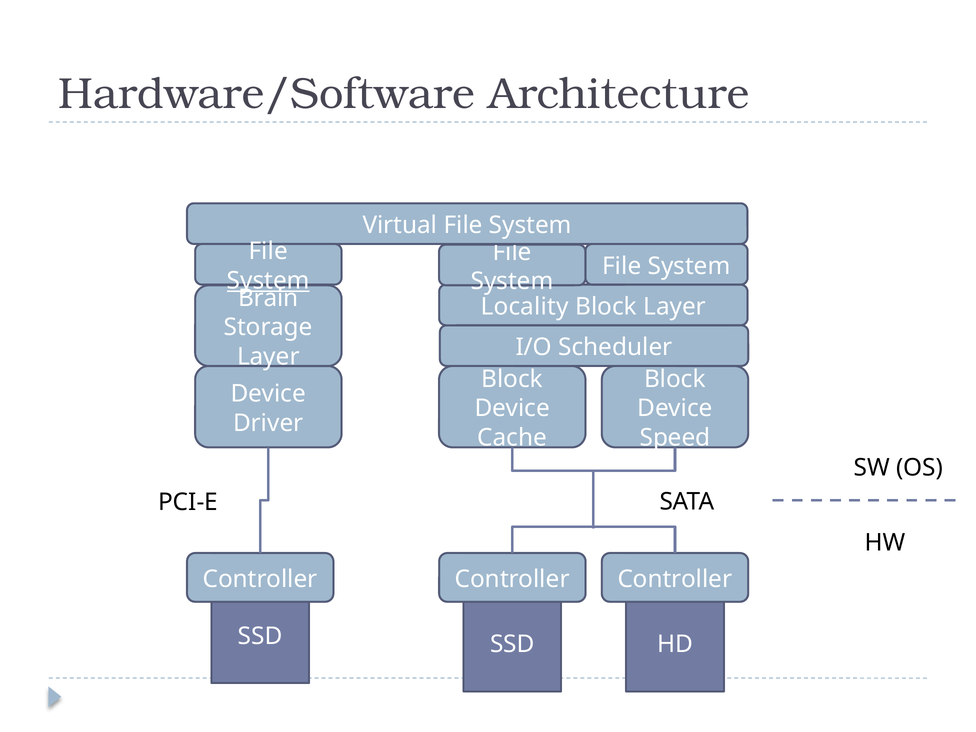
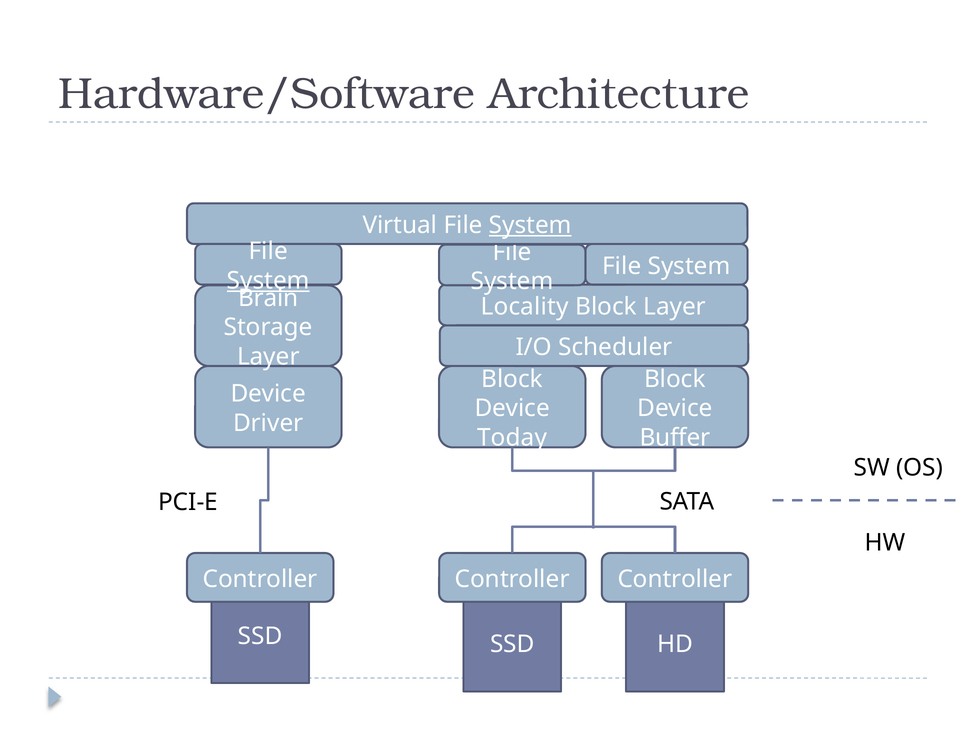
System underline: none -> present (530, 225)
Cache: Cache -> Today (512, 438)
Speed: Speed -> Buffer (675, 438)
